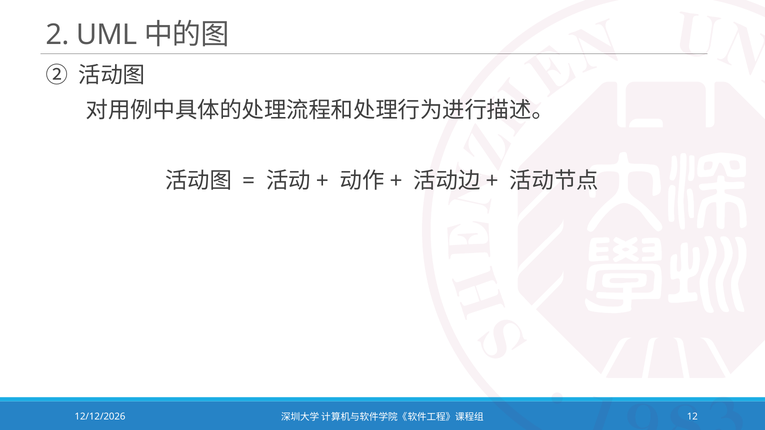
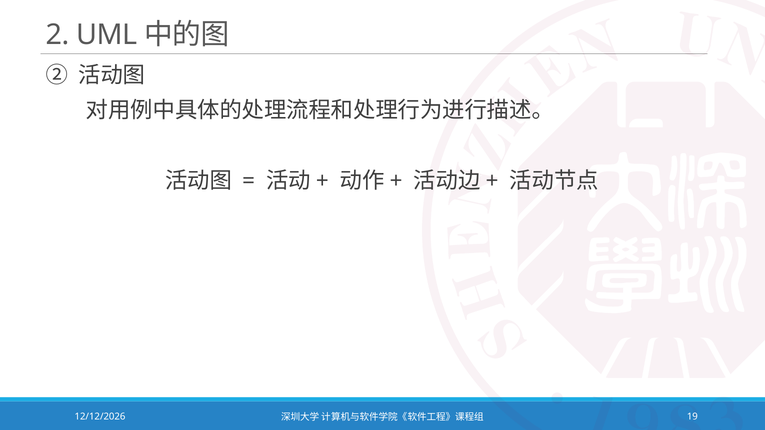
12: 12 -> 19 (692, 417)
